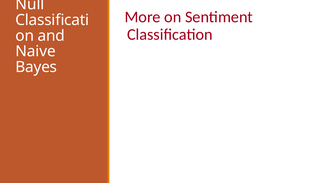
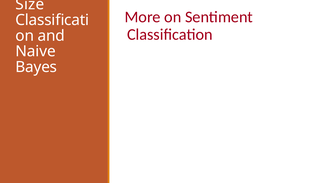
Null: Null -> Size (30, 4)
